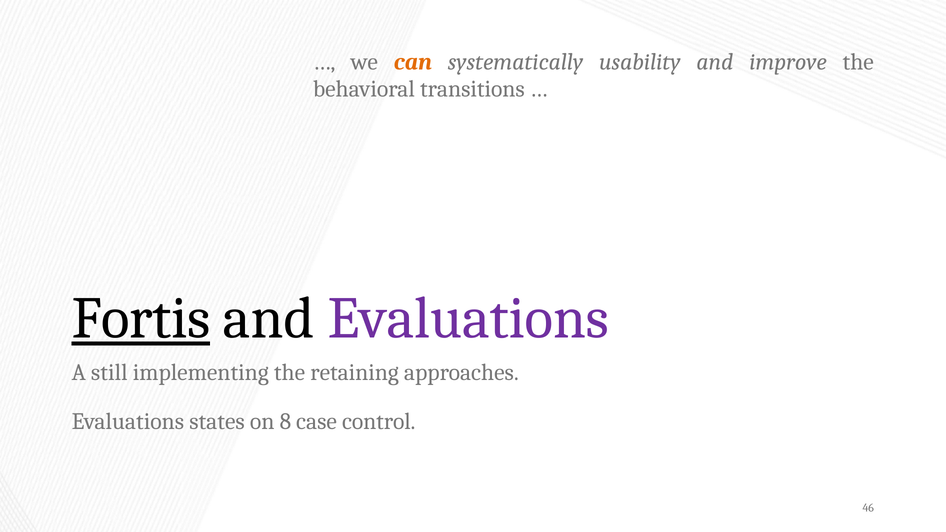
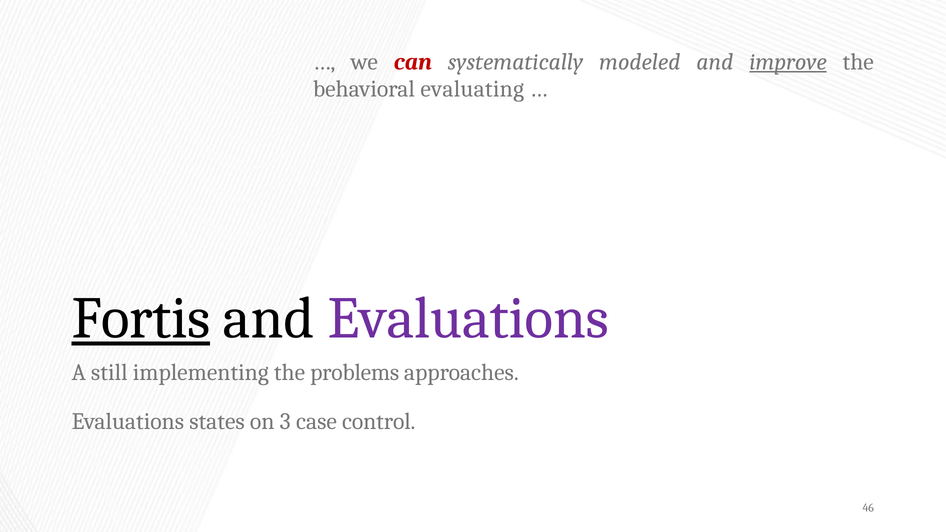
can colour: orange -> red (413, 62)
usability: usability -> modeled (640, 62)
improve underline: none -> present (788, 62)
transitions: transitions -> evaluating (472, 89)
retaining: retaining -> problems (355, 372)
8: 8 -> 3 (285, 421)
